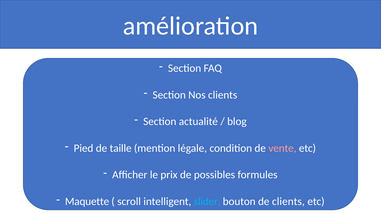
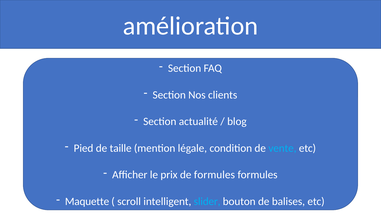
vente colour: pink -> light blue (282, 148)
de possibles: possibles -> formules (214, 175)
de clients: clients -> balises (288, 202)
